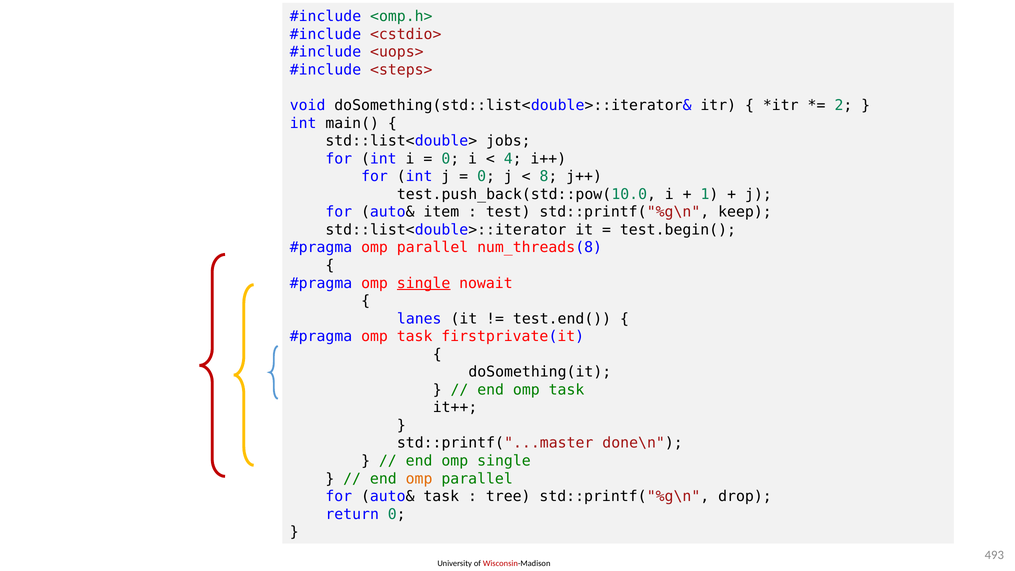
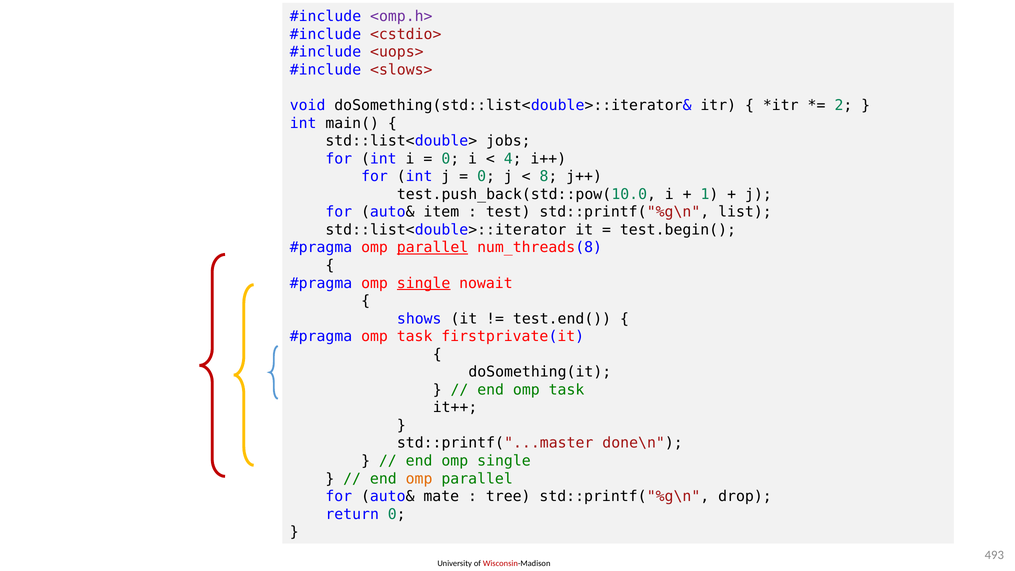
<omp.h> colour: green -> purple (401, 17)
<steps>: <steps> -> <slows> (401, 70)
keep: keep -> list (745, 212)
parallel underline: none -> present (433, 248)
lanes: lanes -> shows (419, 319)
auto& task: task -> mate (441, 496)
